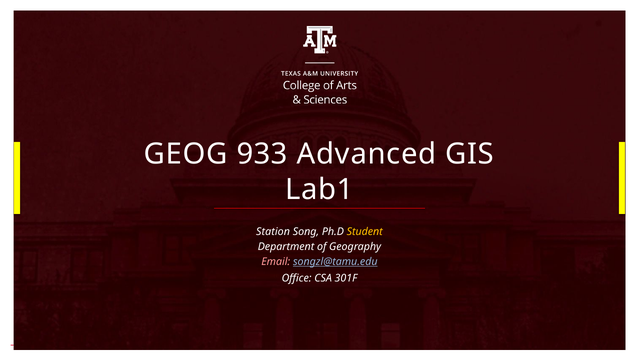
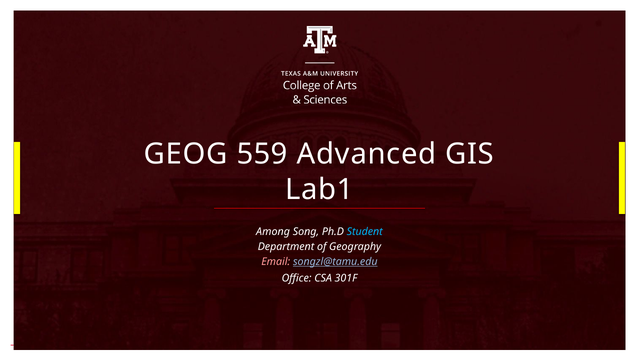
933: 933 -> 559 (262, 154)
Station: Station -> Among (273, 232)
Student colour: yellow -> light blue (365, 232)
